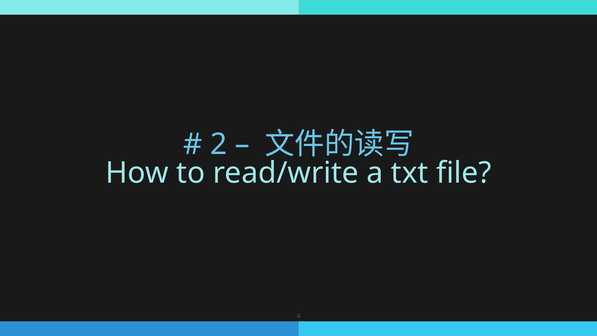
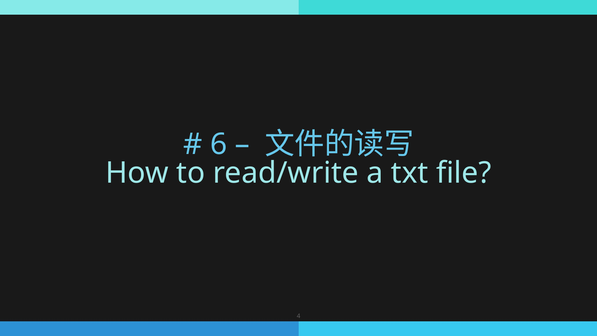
2: 2 -> 6 (219, 144)
